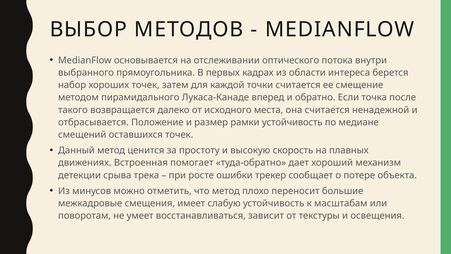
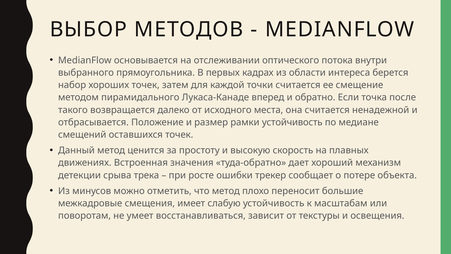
помогает: помогает -> значения (192, 163)
